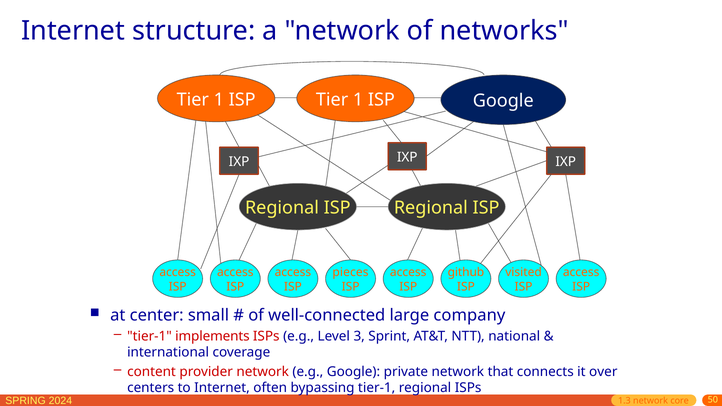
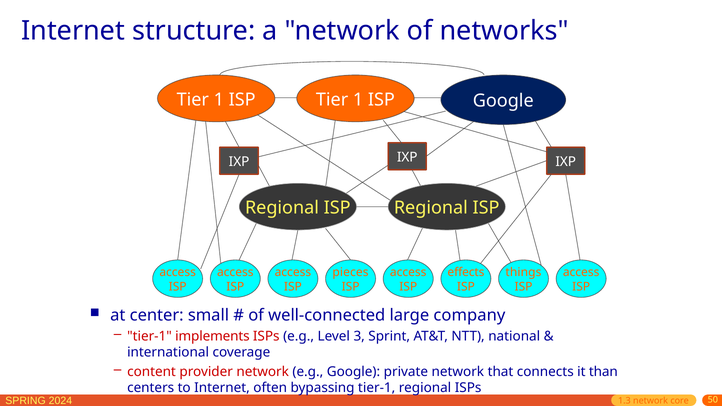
github: github -> effects (466, 272)
visited: visited -> things (523, 272)
over: over -> than (603, 372)
